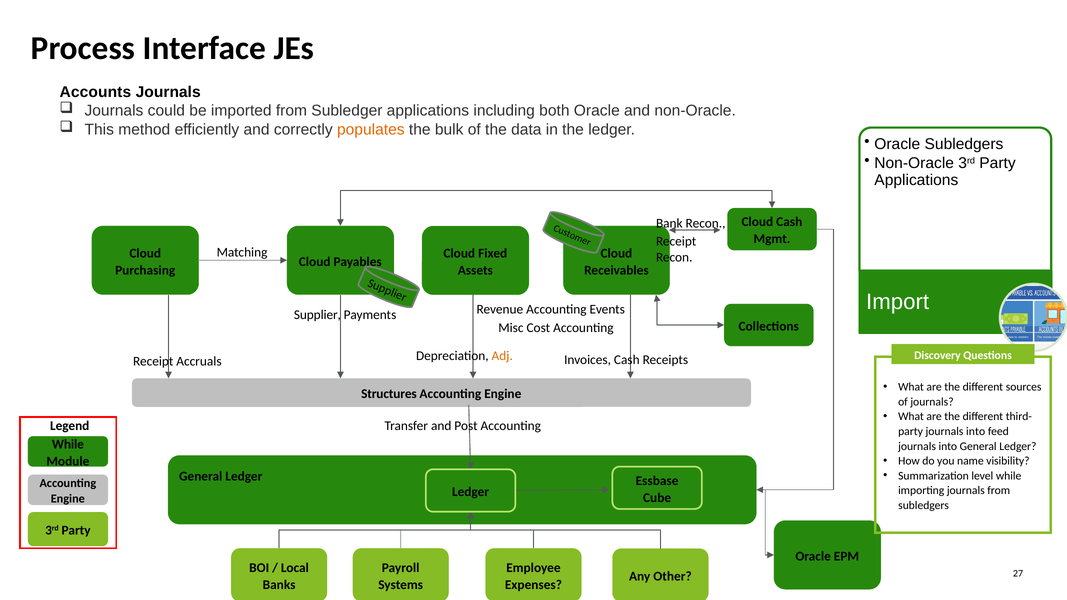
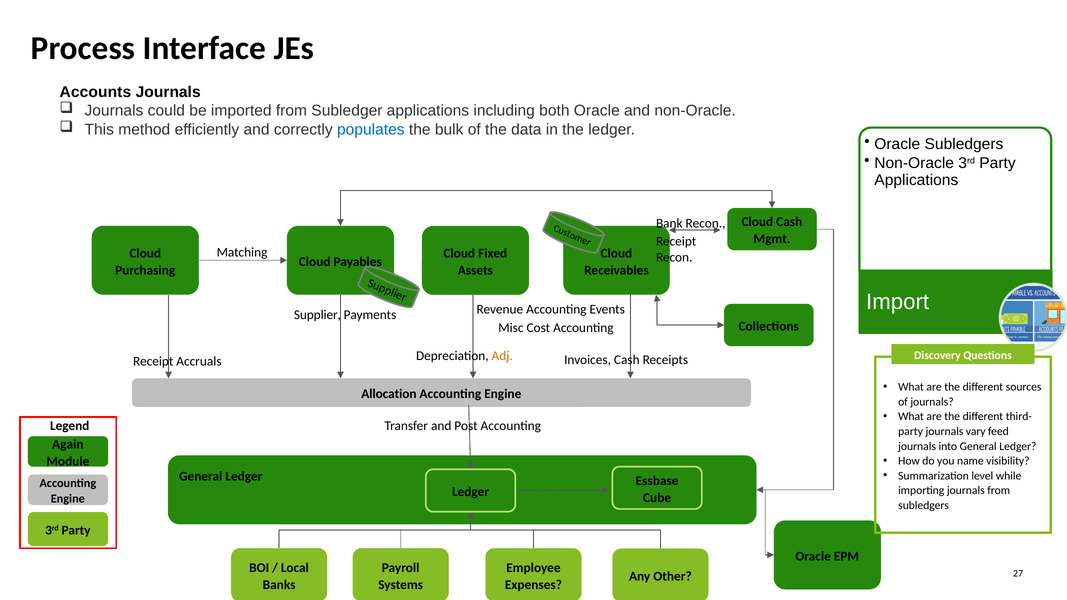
populates colour: orange -> blue (371, 130)
Structures: Structures -> Allocation (389, 394)
party journals into: into -> vary (976, 431)
While: While -> Again (68, 444)
